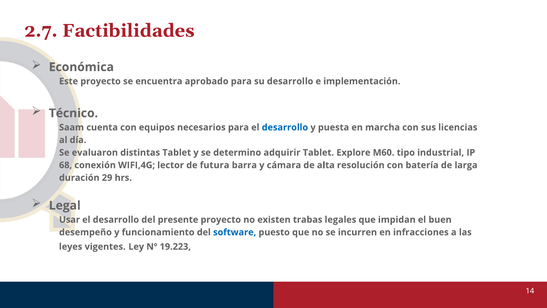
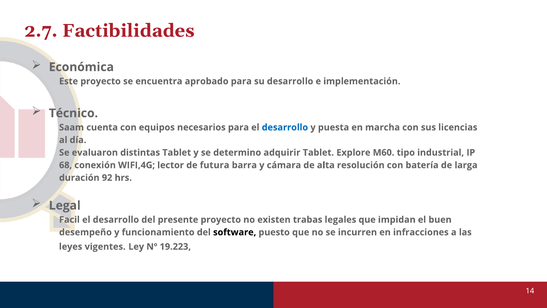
29: 29 -> 92 (107, 178)
Usar: Usar -> Facil (69, 219)
software colour: blue -> black (235, 232)
